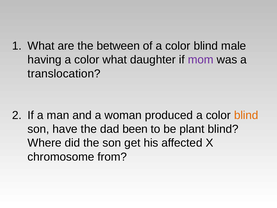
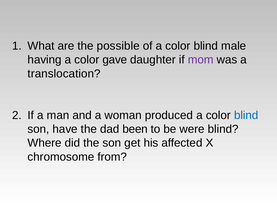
between: between -> possible (118, 46)
color what: what -> gave (115, 60)
blind colour: orange -> blue (246, 115)
plant: plant -> were (192, 129)
